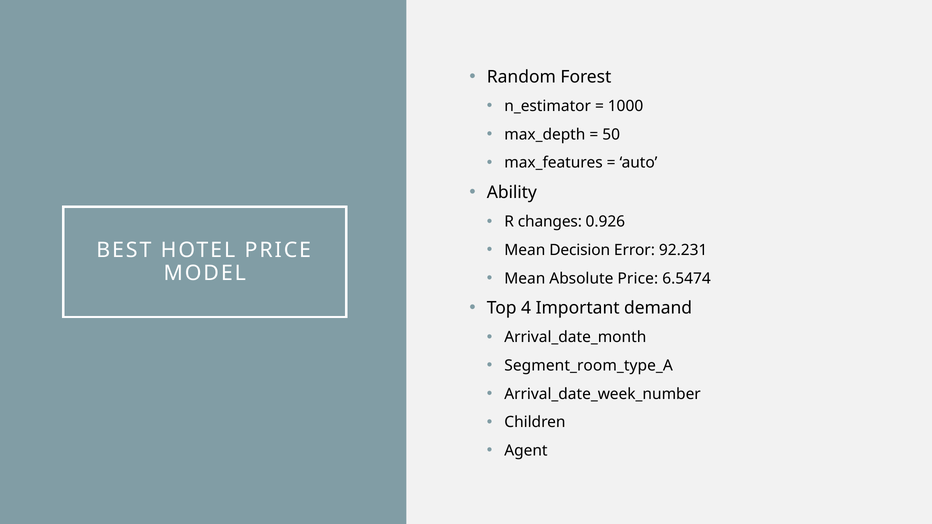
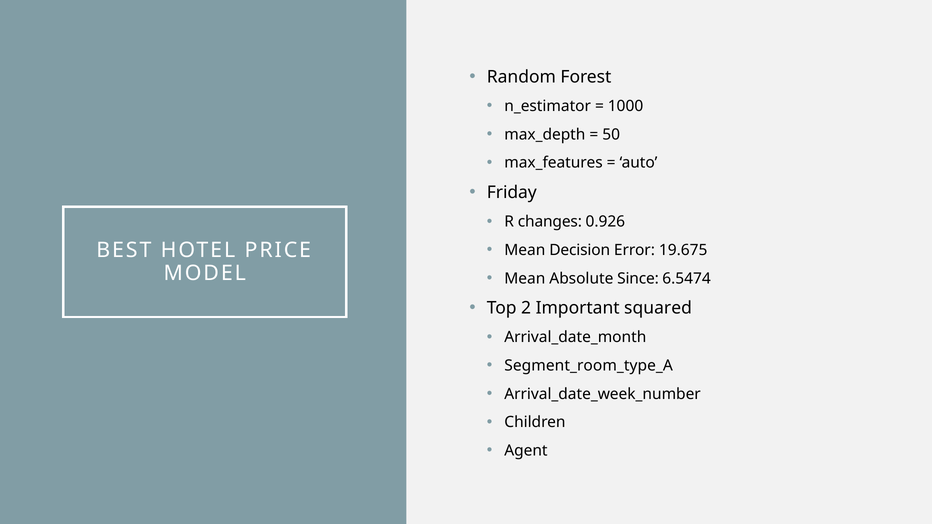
Ability: Ability -> Friday (512, 193)
92.231: 92.231 -> 19.675 (683, 250)
Absolute Price: Price -> Since (638, 279)
4: 4 -> 2 (526, 308)
demand: demand -> squared (658, 308)
